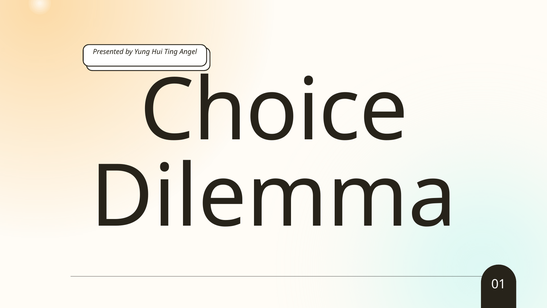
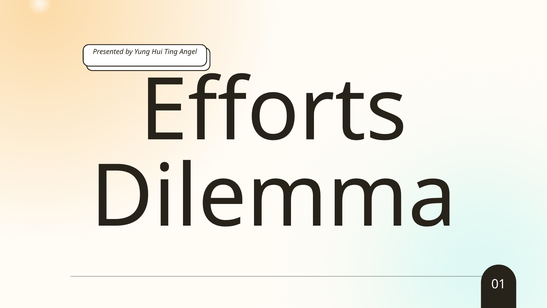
Choice: Choice -> Efforts (274, 111)
